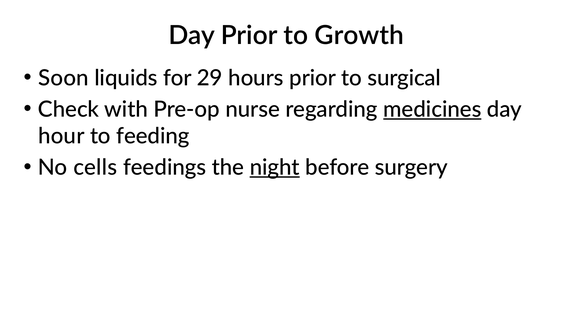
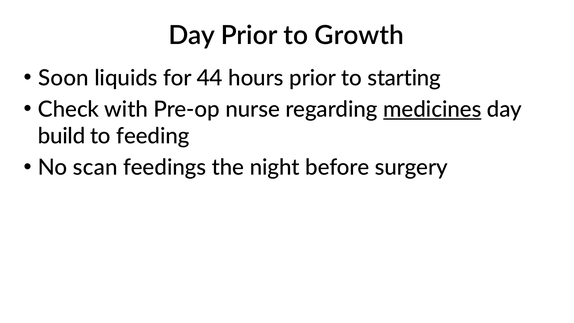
29: 29 -> 44 (210, 78)
surgical: surgical -> starting (404, 78)
hour: hour -> build (62, 136)
cells: cells -> scan (95, 167)
night underline: present -> none (275, 167)
